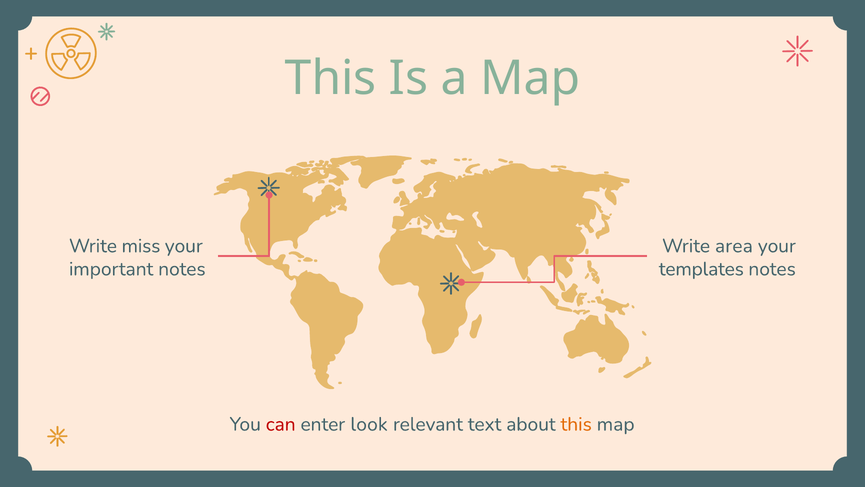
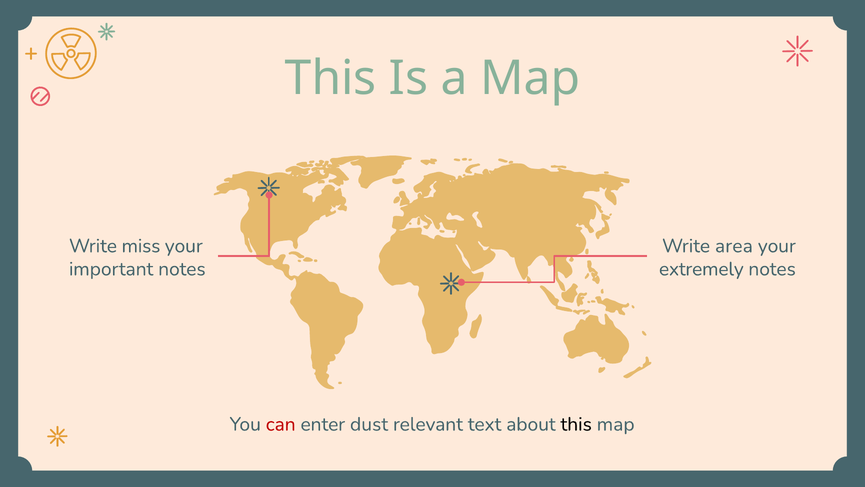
templates: templates -> extremely (701, 269)
look: look -> dust (369, 424)
this colour: orange -> black (576, 424)
